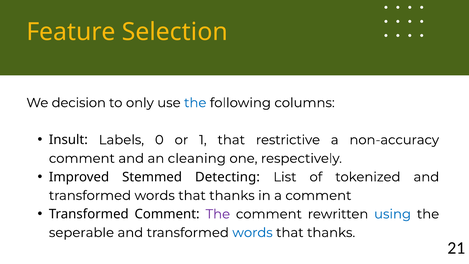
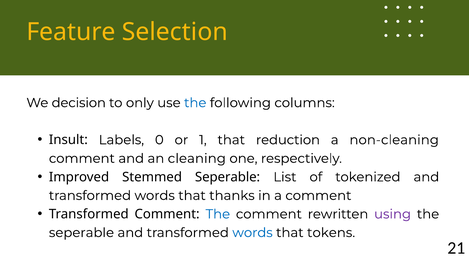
restrictive: restrictive -> reduction (288, 140)
non-accuracy: non-accuracy -> non-cleaning (394, 140)
Stemmed Detecting: Detecting -> Seperable (228, 177)
The colour: purple -> blue (218, 214)
using colour: blue -> purple (393, 214)
thanks: thanks -> tokens (331, 233)
